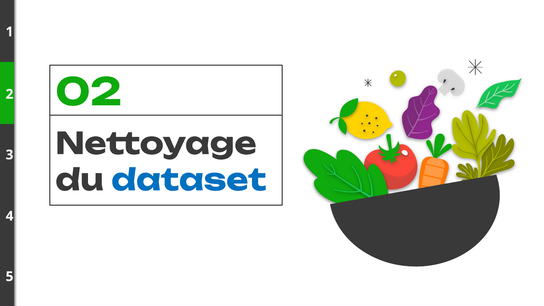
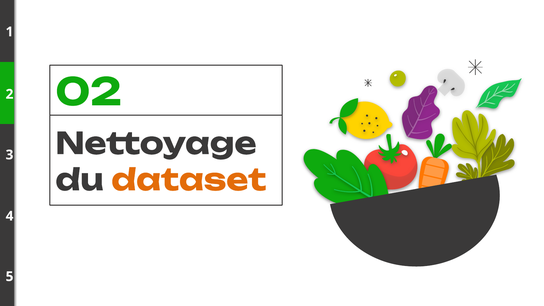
dataset colour: blue -> orange (189, 180)
